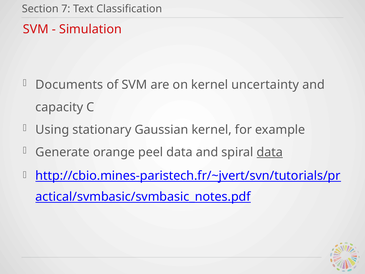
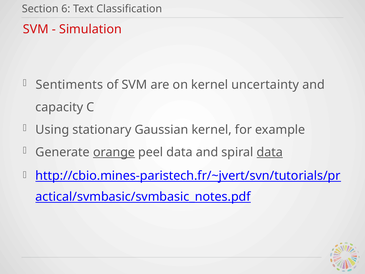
7: 7 -> 6 (66, 9)
Documents: Documents -> Sentiments (69, 85)
orange underline: none -> present (114, 152)
